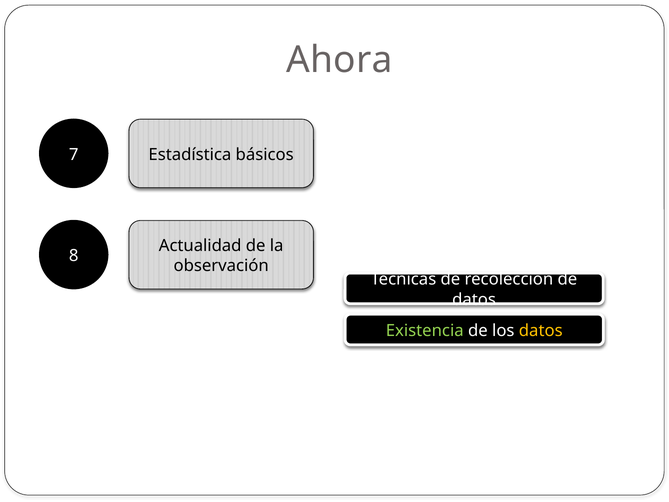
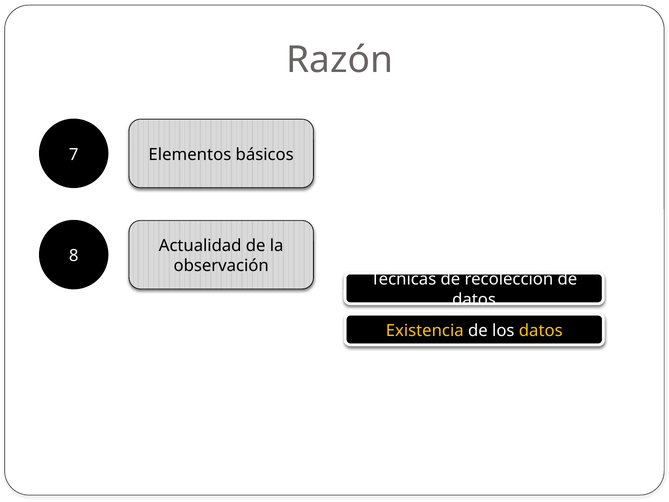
Ahora: Ahora -> Razón (340, 60)
Estadística: Estadística -> Elementos (190, 155)
Existencia colour: light green -> yellow (425, 331)
